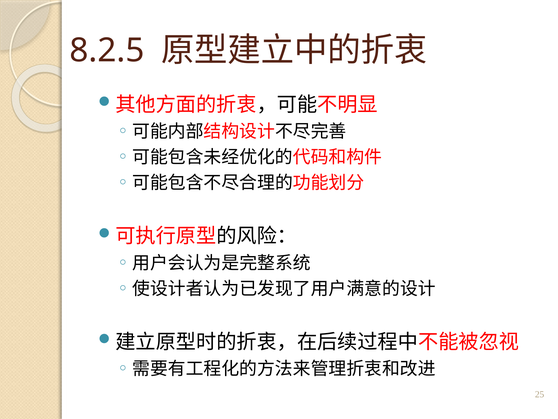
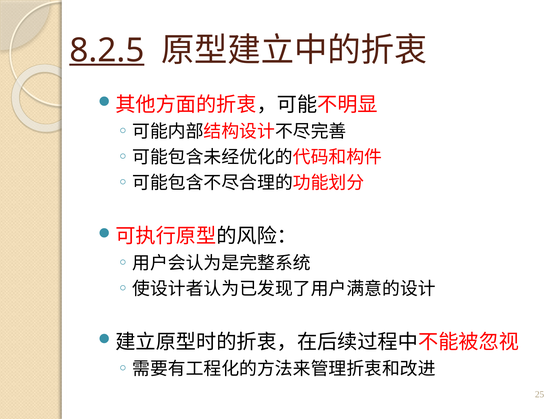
8.2.5 underline: none -> present (107, 50)
